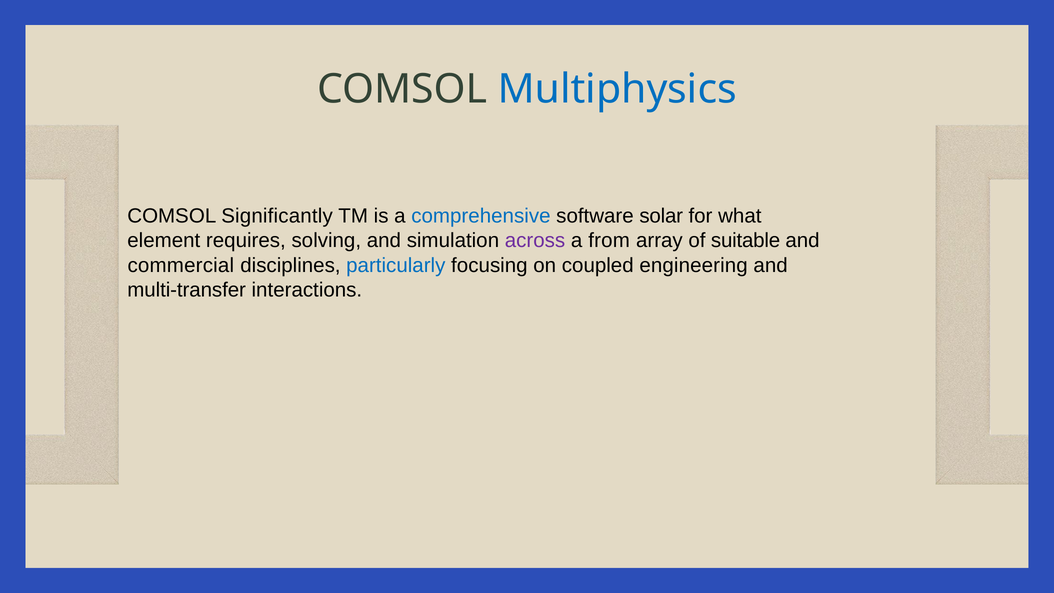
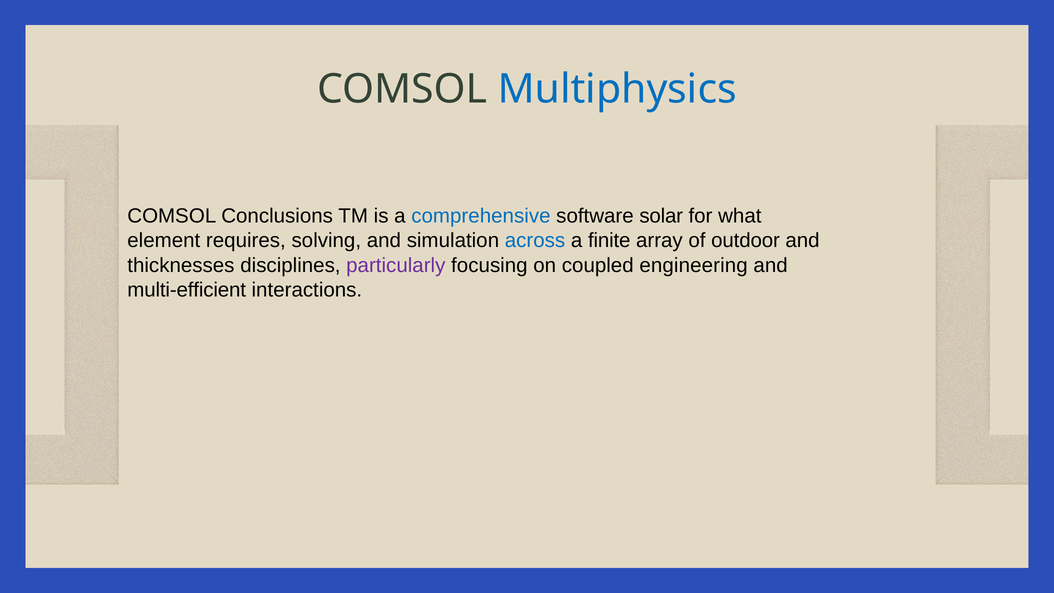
Significantly: Significantly -> Conclusions (277, 216)
across colour: purple -> blue (535, 241)
from: from -> finite (609, 241)
suitable: suitable -> outdoor (746, 241)
commercial: commercial -> thicknesses (181, 265)
particularly colour: blue -> purple (396, 265)
multi-transfer: multi-transfer -> multi-efficient (187, 290)
